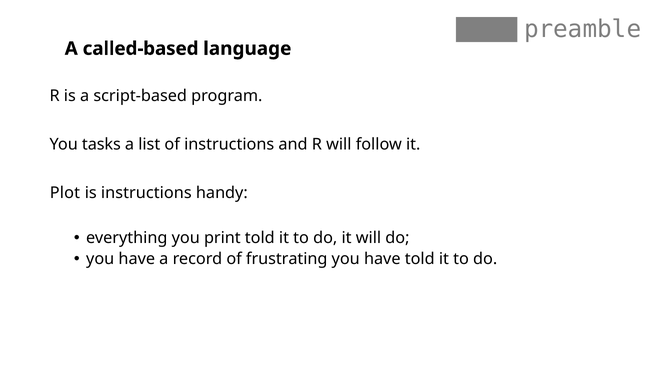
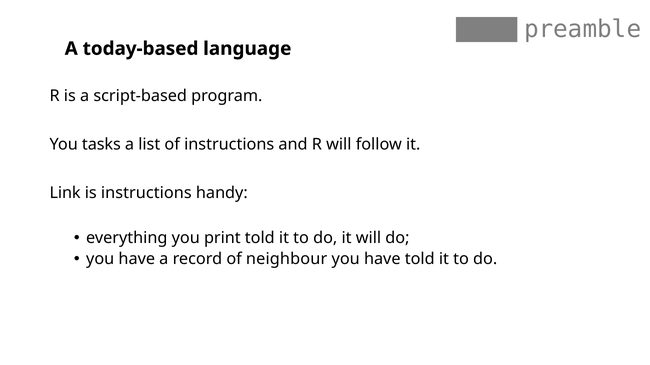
called-based: called-based -> today-based (141, 49)
Plot: Plot -> Link (65, 193)
frustrating: frustrating -> neighbour (287, 259)
